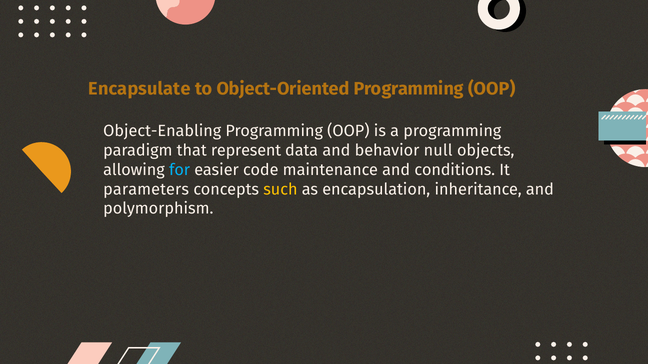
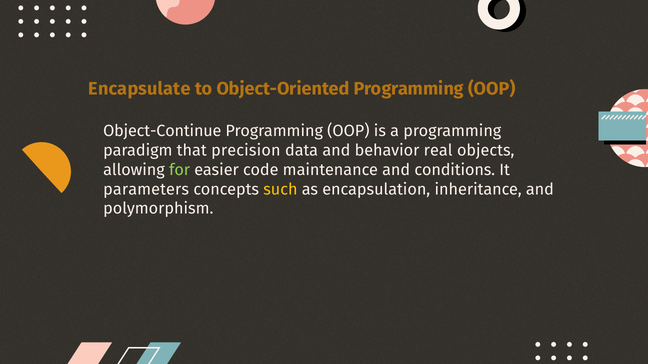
Object-Enabling: Object-Enabling -> Object-Continue (162, 131)
represent: represent -> precision (246, 151)
null: null -> real (438, 151)
for colour: light blue -> light green (180, 170)
